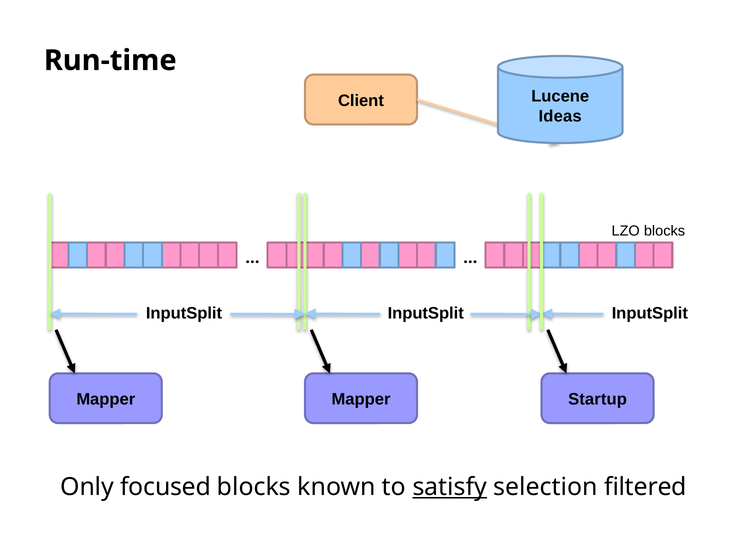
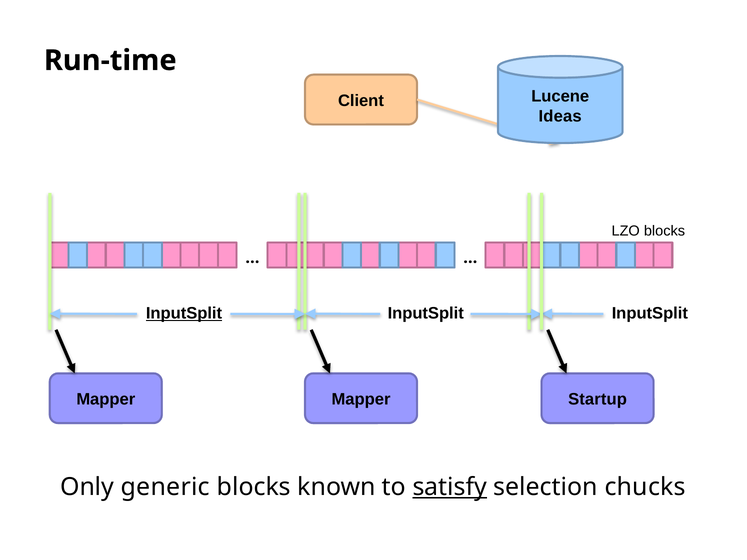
InputSplit underline: none -> present (184, 314)
focused: focused -> generic (165, 487)
filtered: filtered -> chucks (645, 487)
